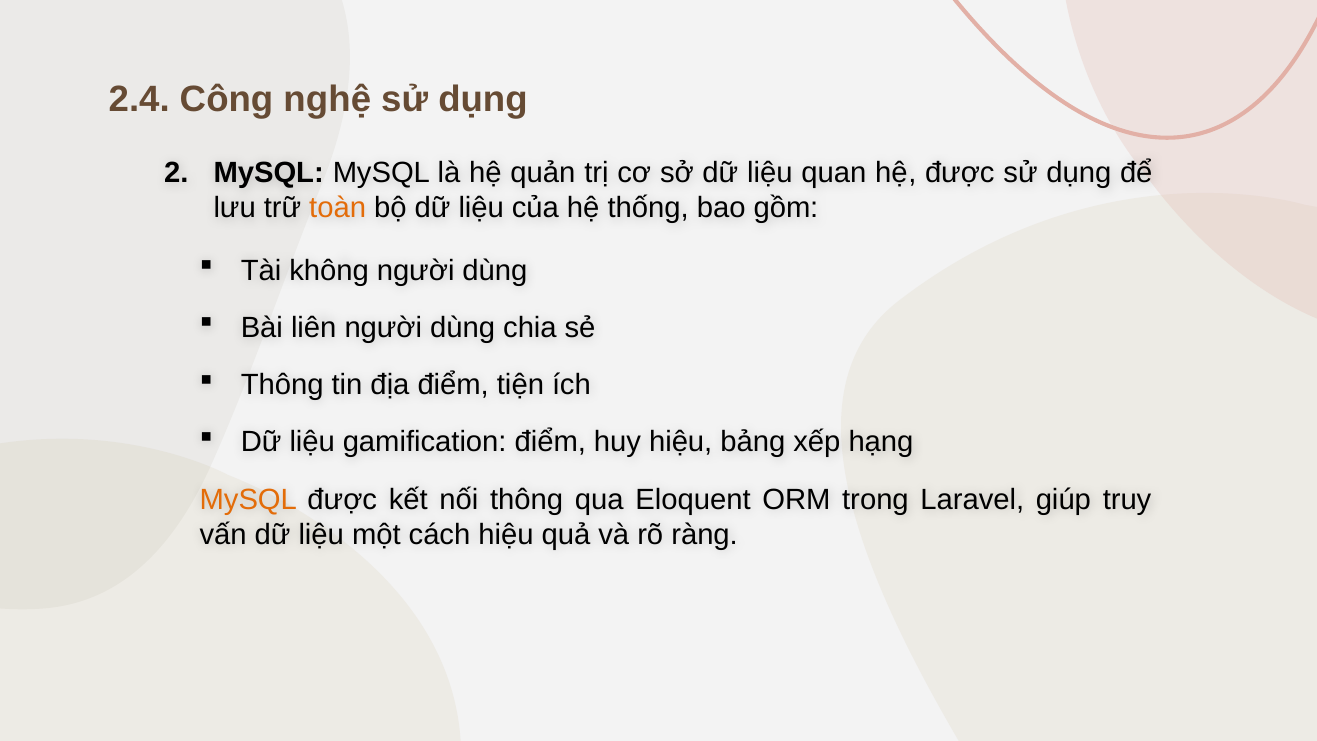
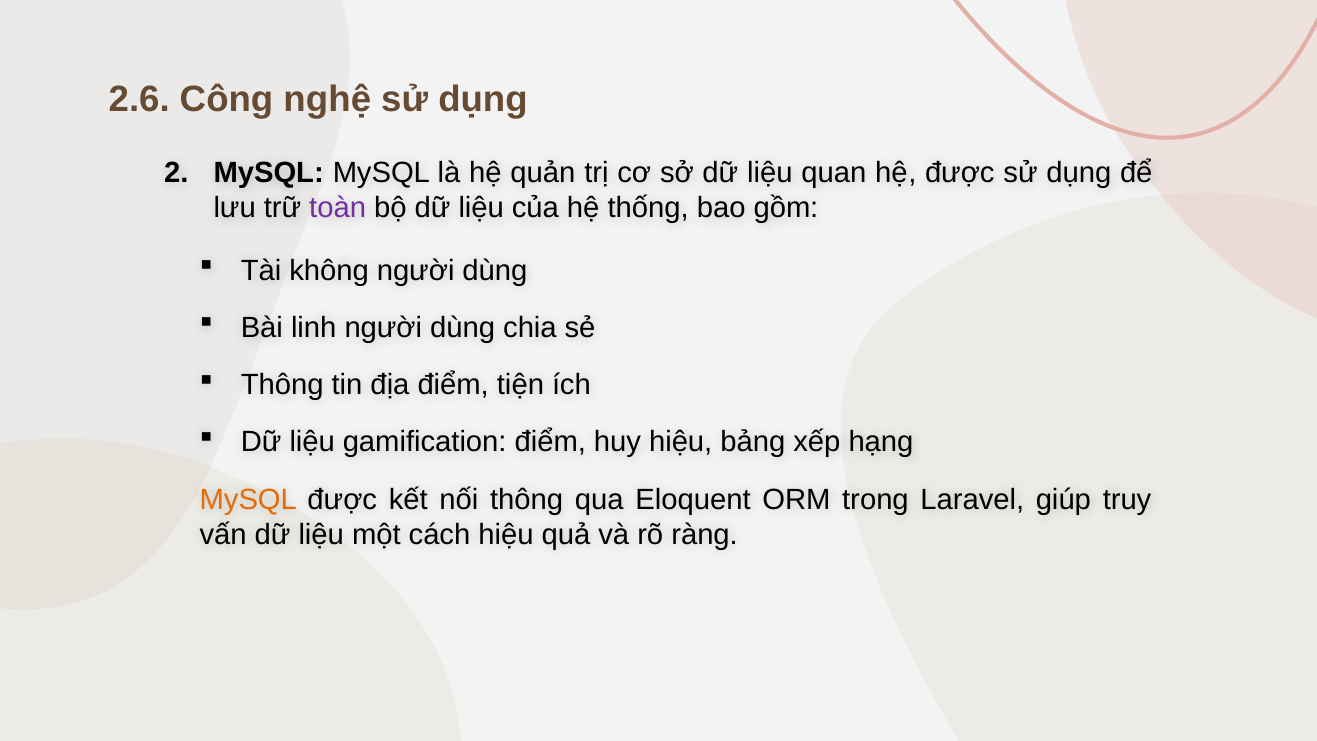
2.4: 2.4 -> 2.6 (139, 99)
toàn colour: orange -> purple (338, 208)
liên: liên -> linh (314, 328)
